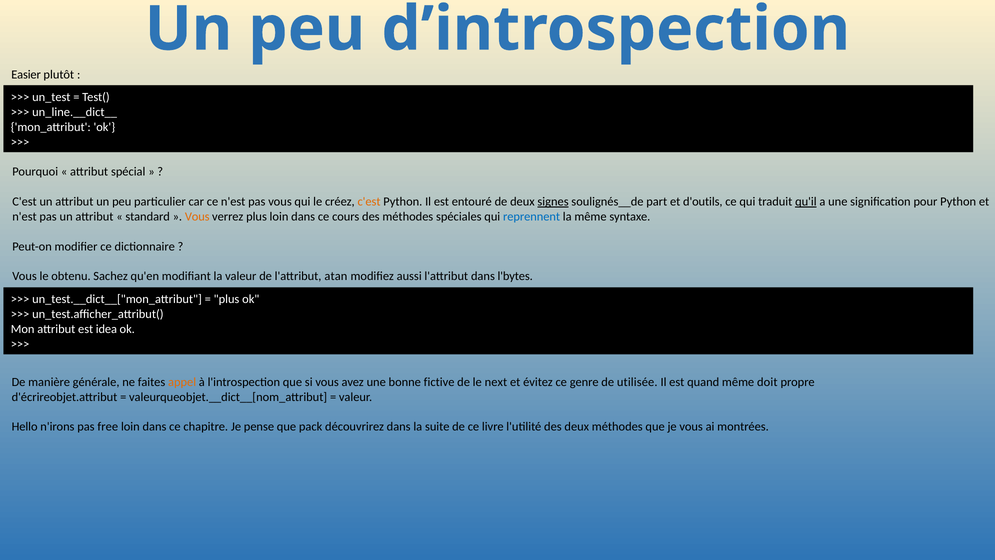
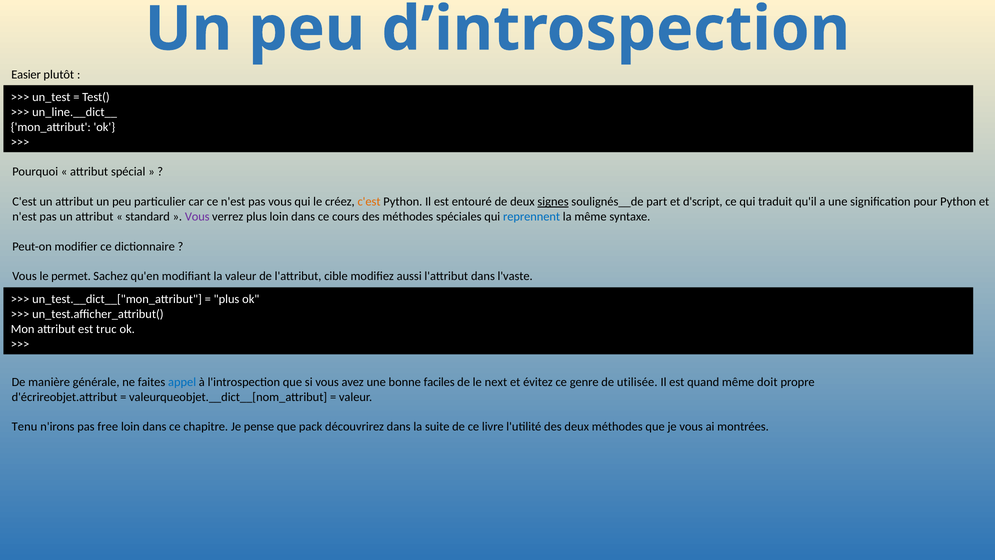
d'outils: d'outils -> d'script (703, 202)
qu'il underline: present -> none (806, 202)
Vous colour: orange -> purple (197, 216)
obtenu: obtenu -> permet (71, 276)
atan: atan -> cible (336, 276)
l'bytes: l'bytes -> l'vaste (515, 276)
idea: idea -> truc (106, 329)
appel colour: orange -> blue (182, 382)
fictive: fictive -> faciles (439, 382)
Hello: Hello -> Tenu (25, 427)
